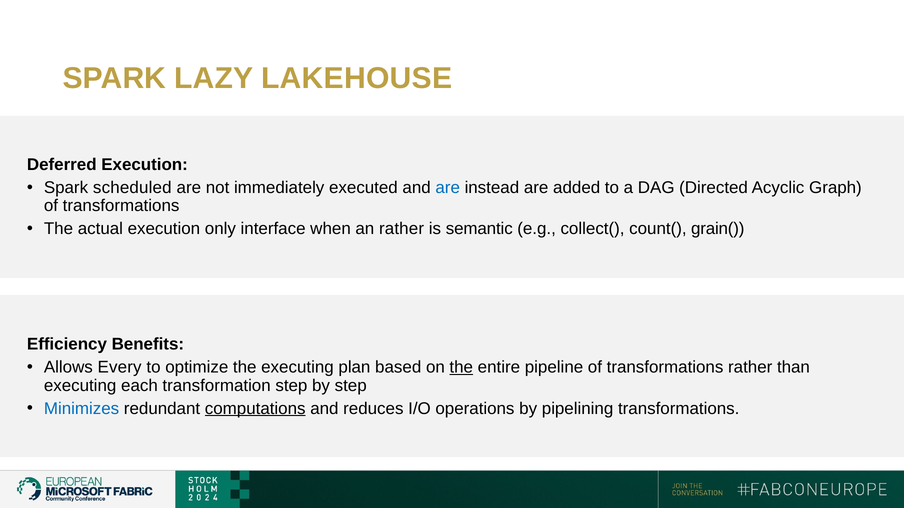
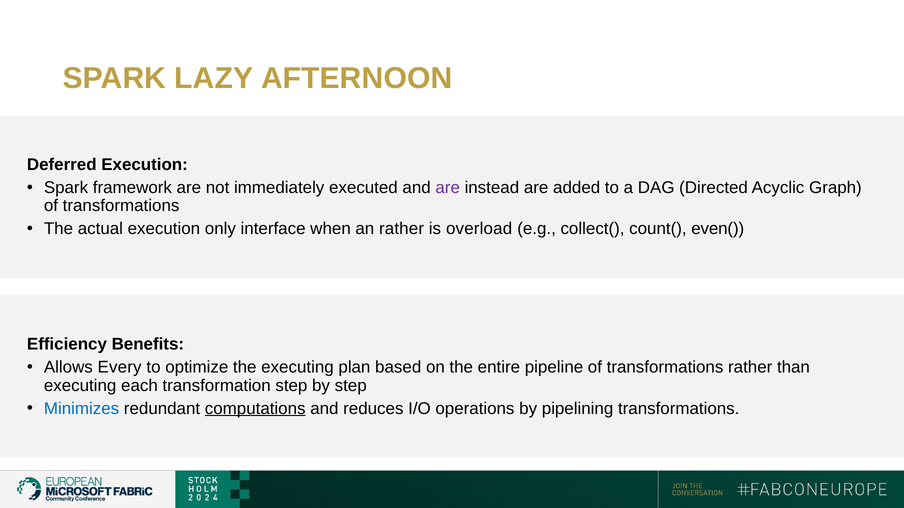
LAKEHOUSE: LAKEHOUSE -> AFTERNOON (357, 79)
scheduled: scheduled -> framework (132, 188)
are colour: blue -> purple (448, 188)
semantic: semantic -> overload (479, 229)
grain(: grain( -> even( (718, 229)
the underline: present -> none (461, 368)
